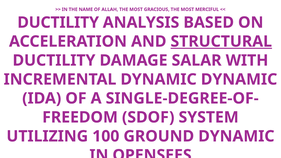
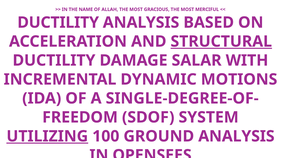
DYNAMIC DYNAMIC: DYNAMIC -> MOTIONS (239, 79)
UTILIZING underline: none -> present (47, 136)
GROUND DYNAMIC: DYNAMIC -> ANALYSIS (236, 136)
